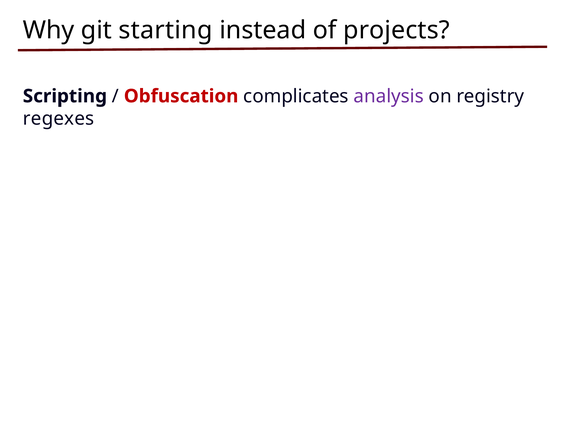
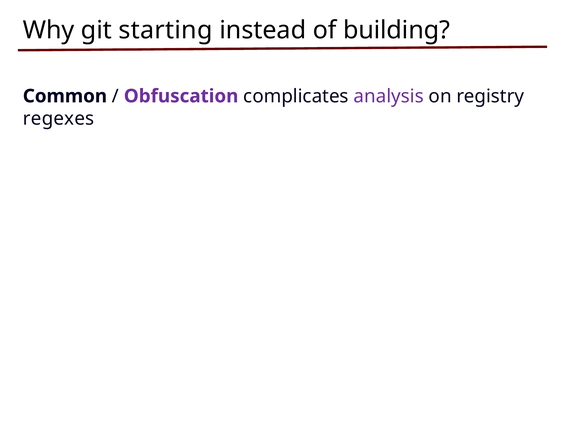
projects: projects -> building (397, 30)
Scripting: Scripting -> Common (65, 96)
Obfuscation colour: red -> purple (181, 96)
